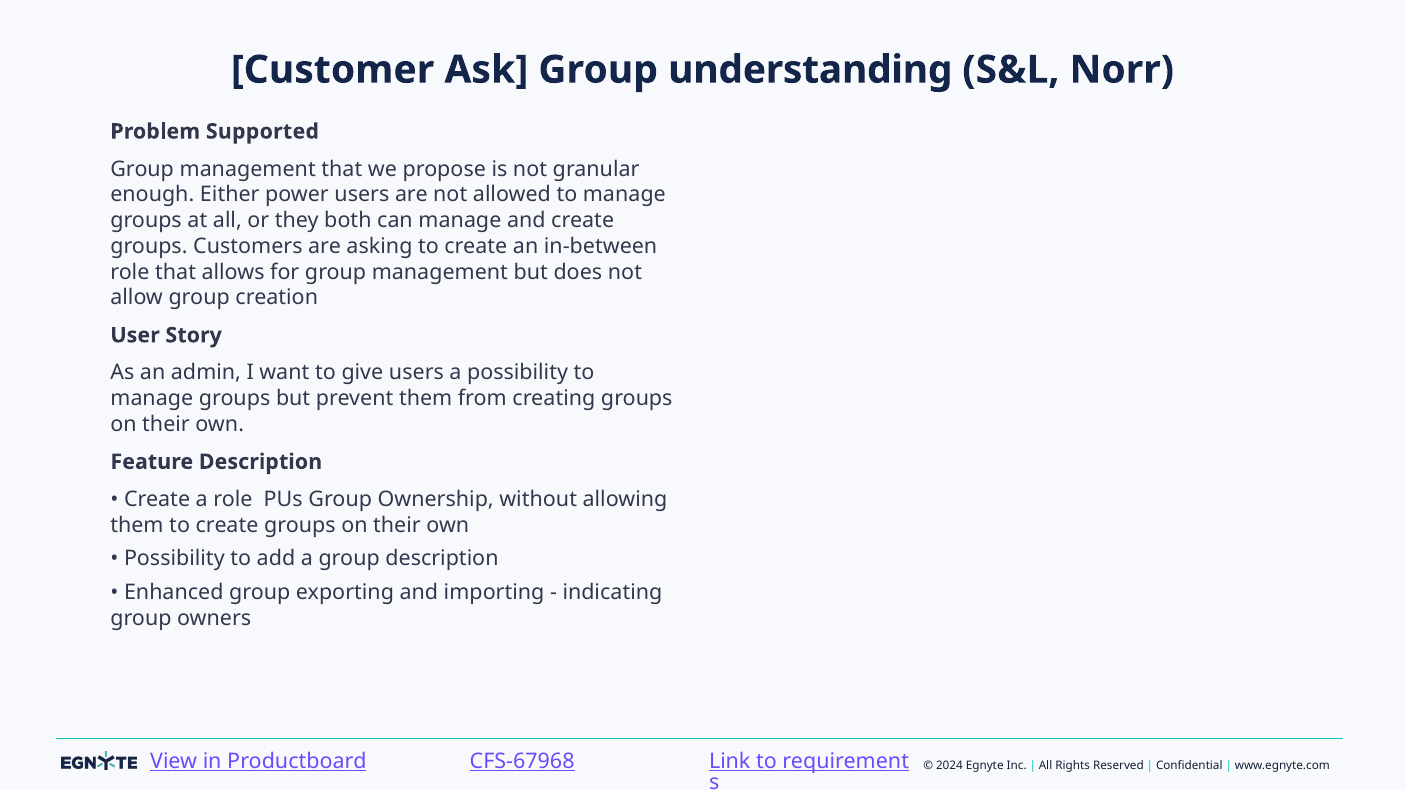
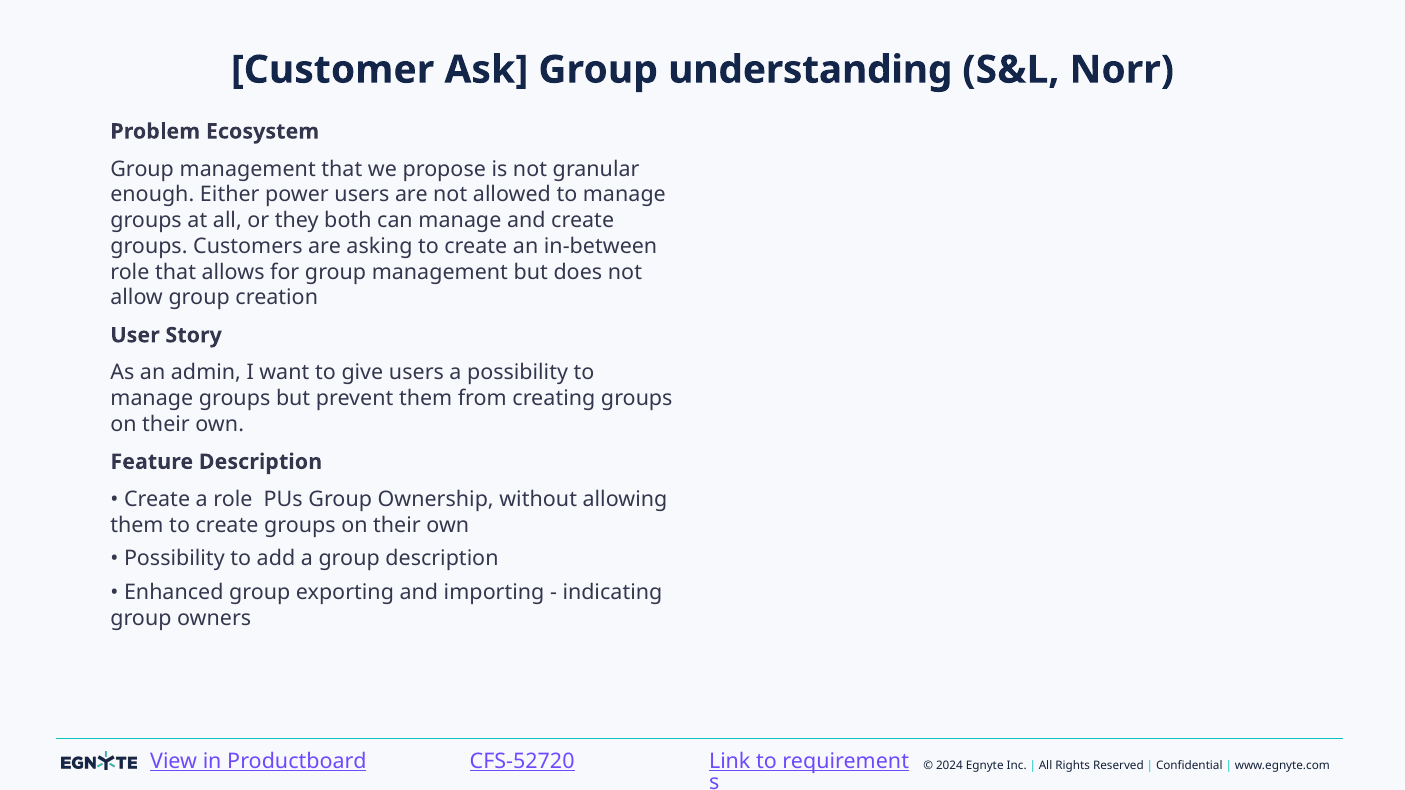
Supported: Supported -> Ecosystem (263, 132)
CFS-67968: CFS-67968 -> CFS-52720 (522, 761)
